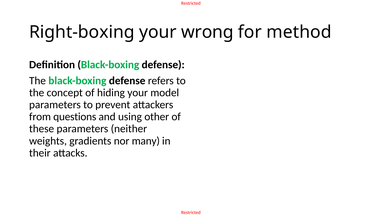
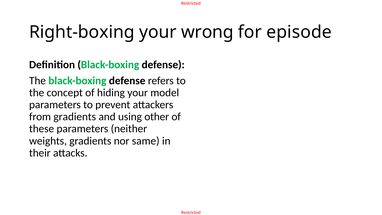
method: method -> episode (299, 32)
from questions: questions -> gradients (75, 117)
many: many -> same (146, 141)
